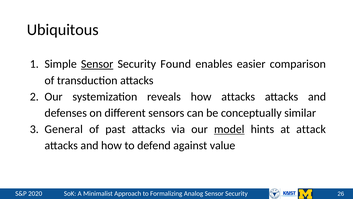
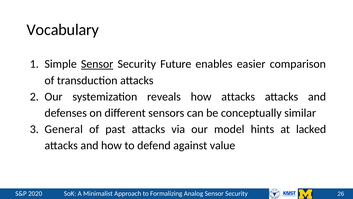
Ubiquitous: Ubiquitous -> Vocabulary (63, 30)
Found: Found -> Future (176, 64)
model underline: present -> none (229, 129)
attack: attack -> lacked (311, 129)
